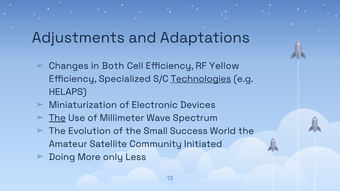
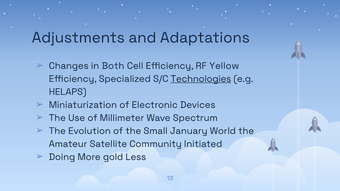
The underline: present -> none (57, 118)
Success: Success -> January (189, 131)
only: only -> gold (113, 157)
